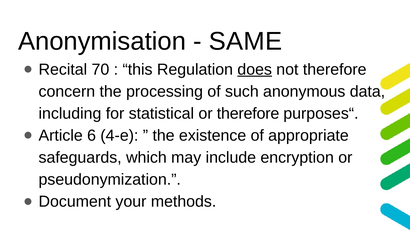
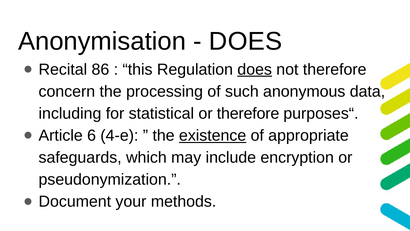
SAME: SAME -> DOES (246, 41)
70: 70 -> 86 (100, 69)
existence underline: none -> present (213, 135)
